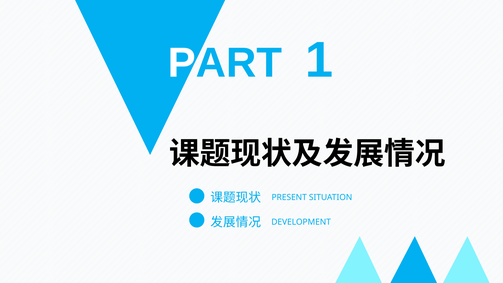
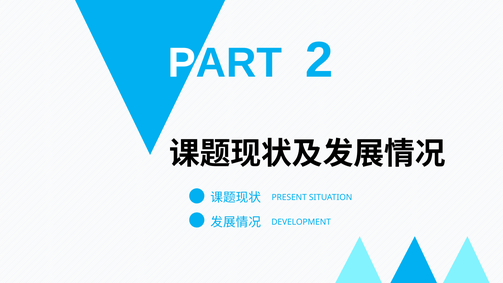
1: 1 -> 2 (319, 60)
